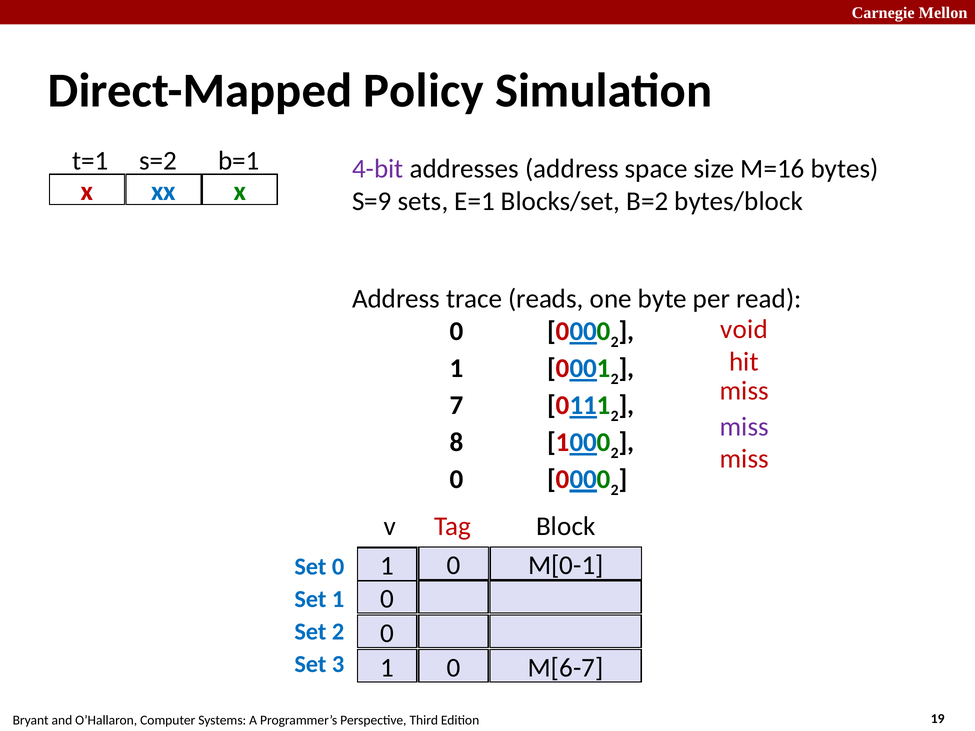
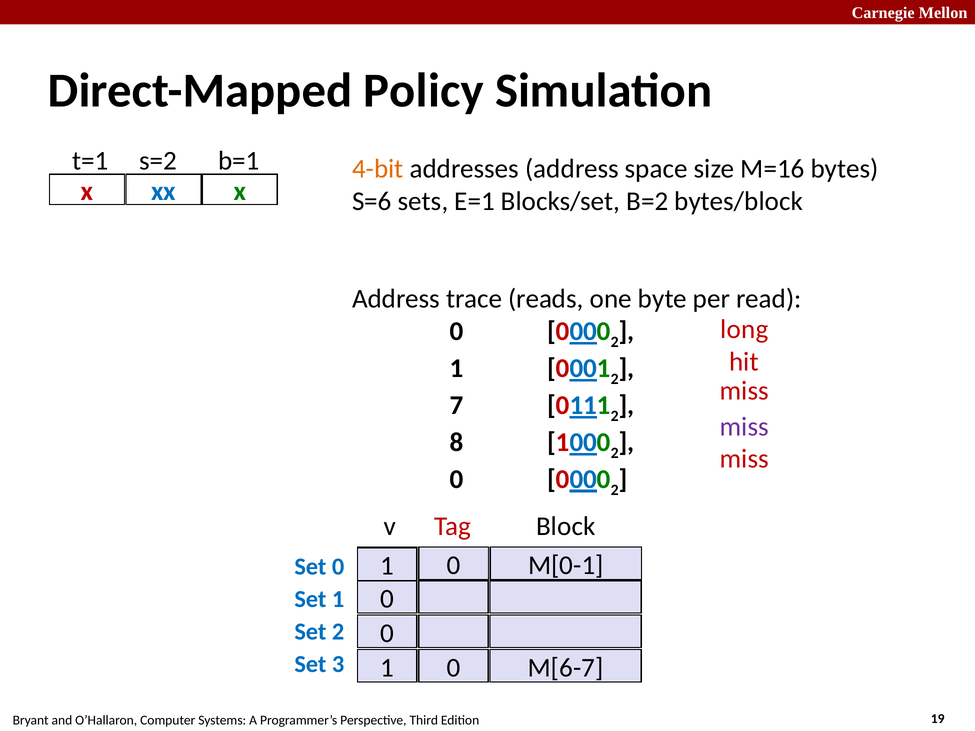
4-bit colour: purple -> orange (378, 169)
S=9: S=9 -> S=6 (372, 202)
void: void -> long (744, 329)
